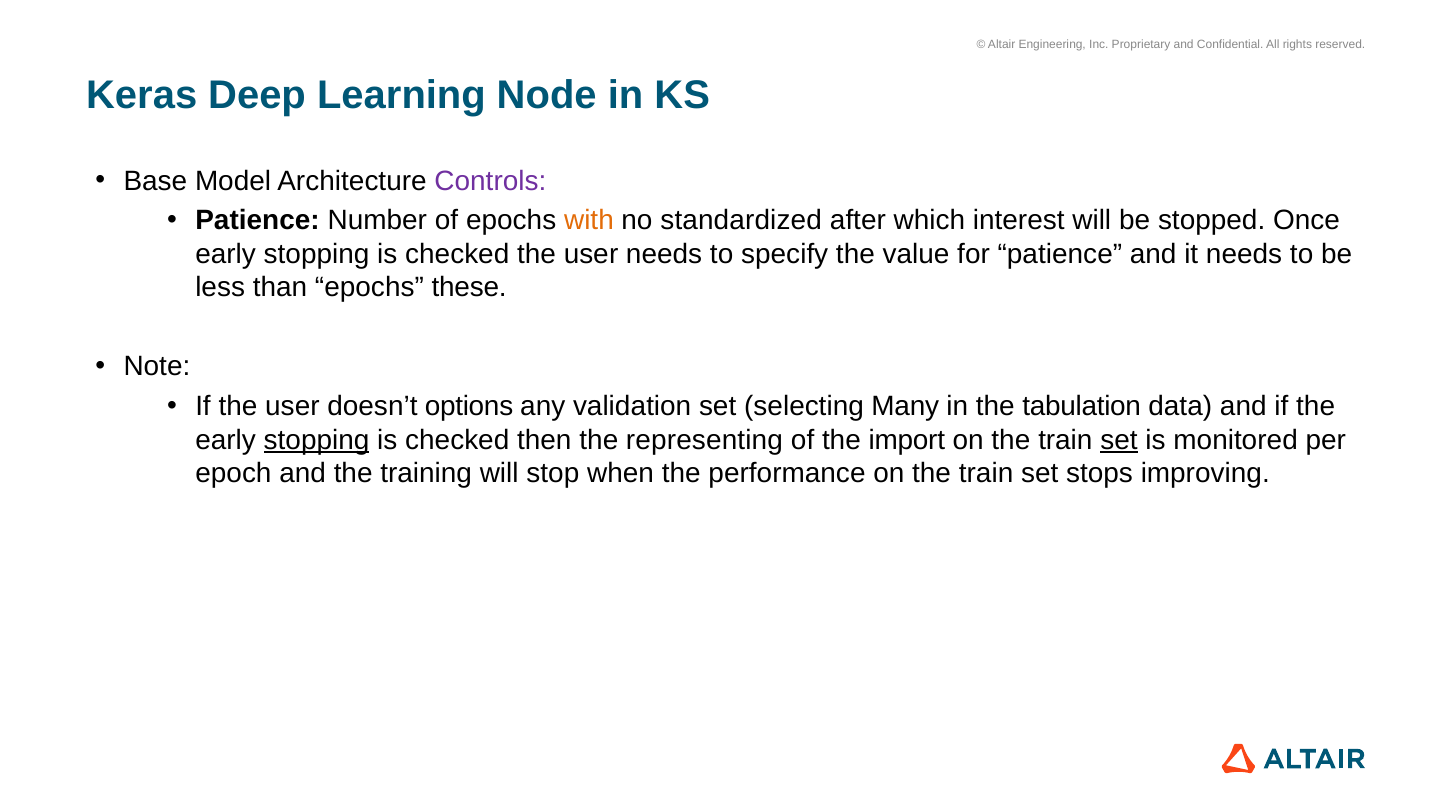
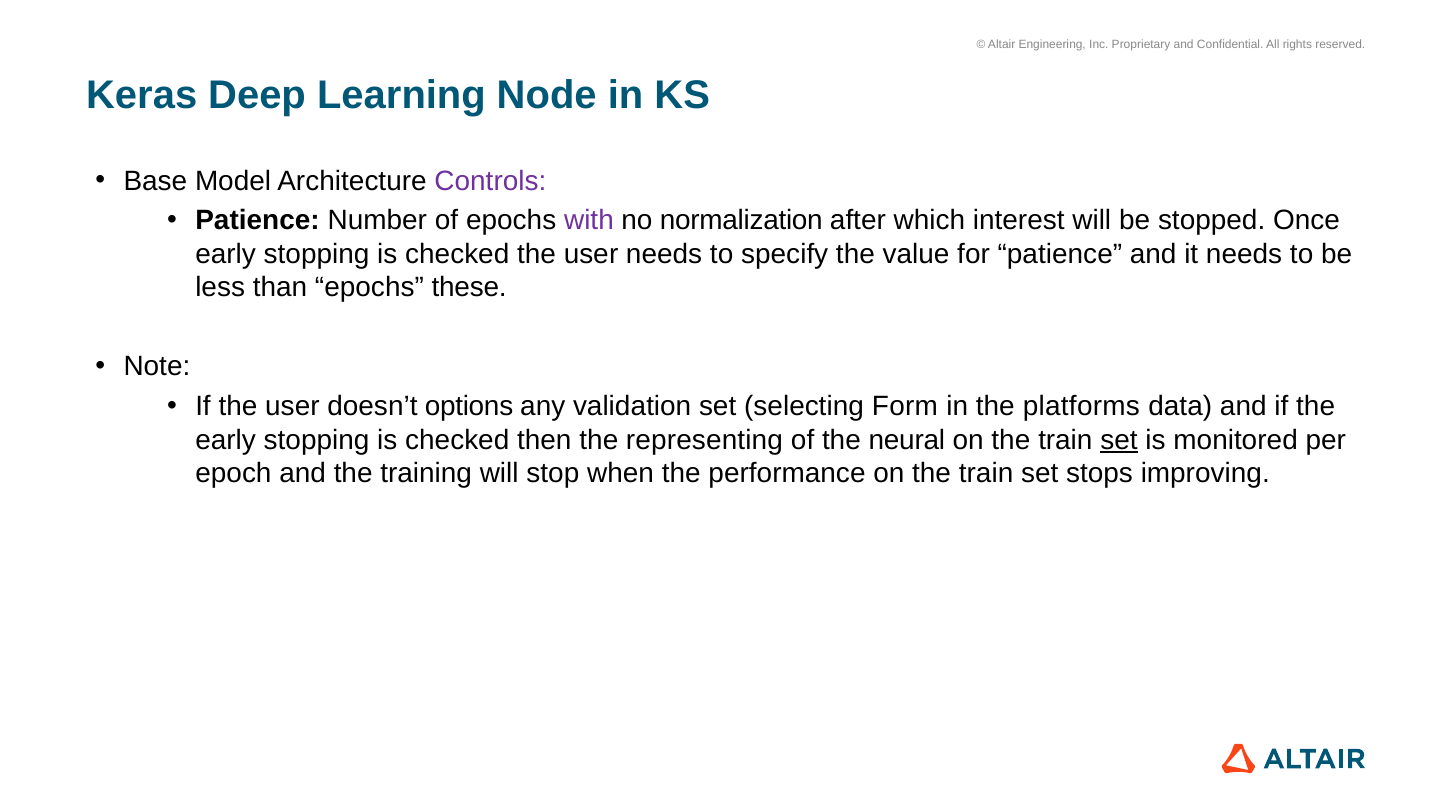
with colour: orange -> purple (589, 221)
standardized: standardized -> normalization (741, 221)
Many: Many -> Form (905, 406)
tabulation: tabulation -> platforms (1081, 406)
stopping underline: present -> none (317, 440)
import: import -> neural (907, 440)
